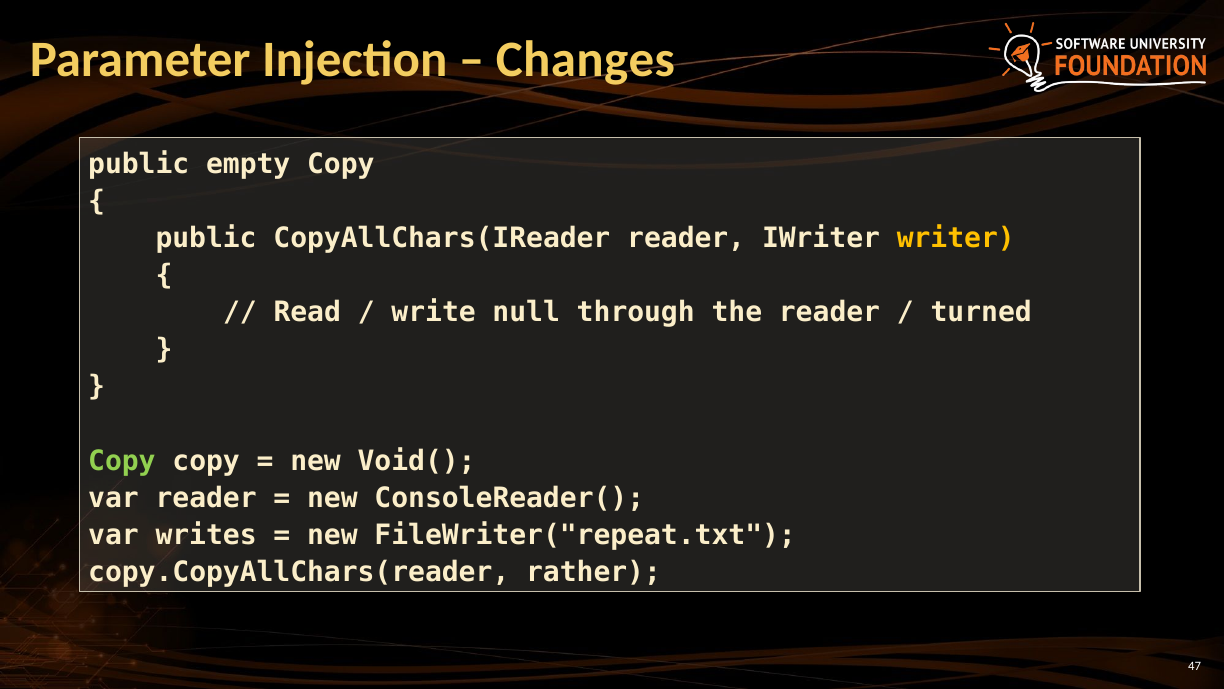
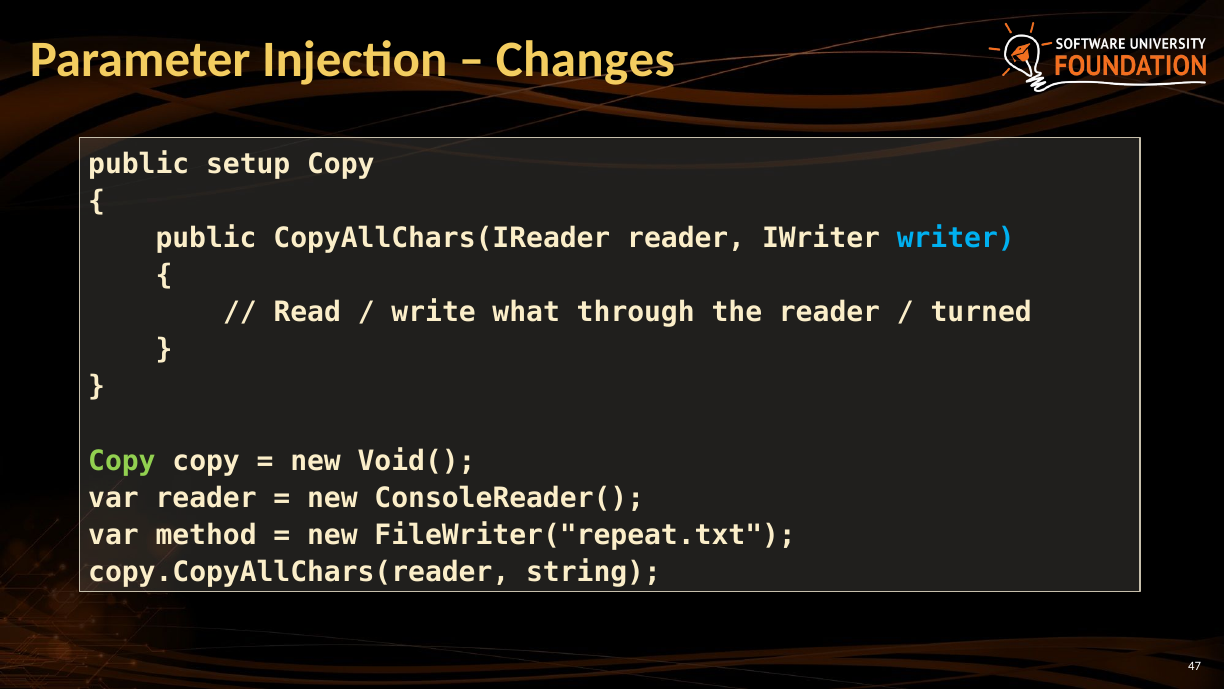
empty: empty -> setup (248, 164)
writer colour: yellow -> light blue (956, 238)
null: null -> what (526, 312)
writes: writes -> method (206, 535)
rather: rather -> string (594, 572)
